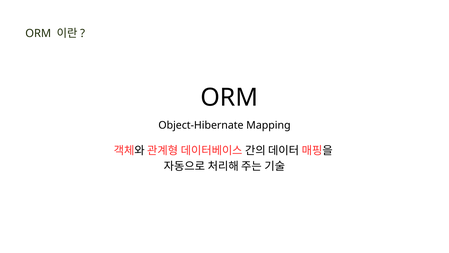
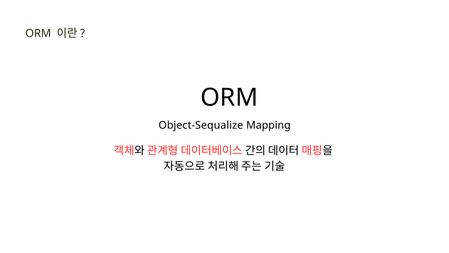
Object-Hibernate: Object-Hibernate -> Object-Sequalize (201, 125)
